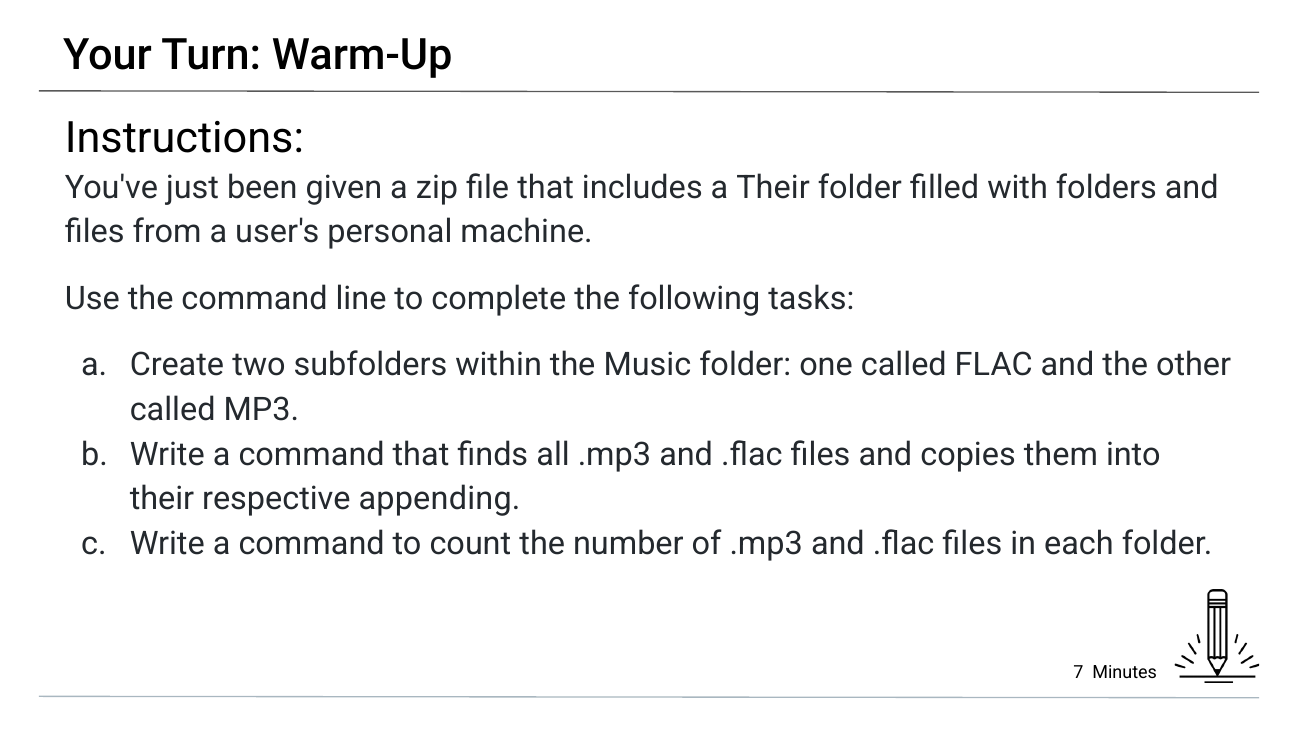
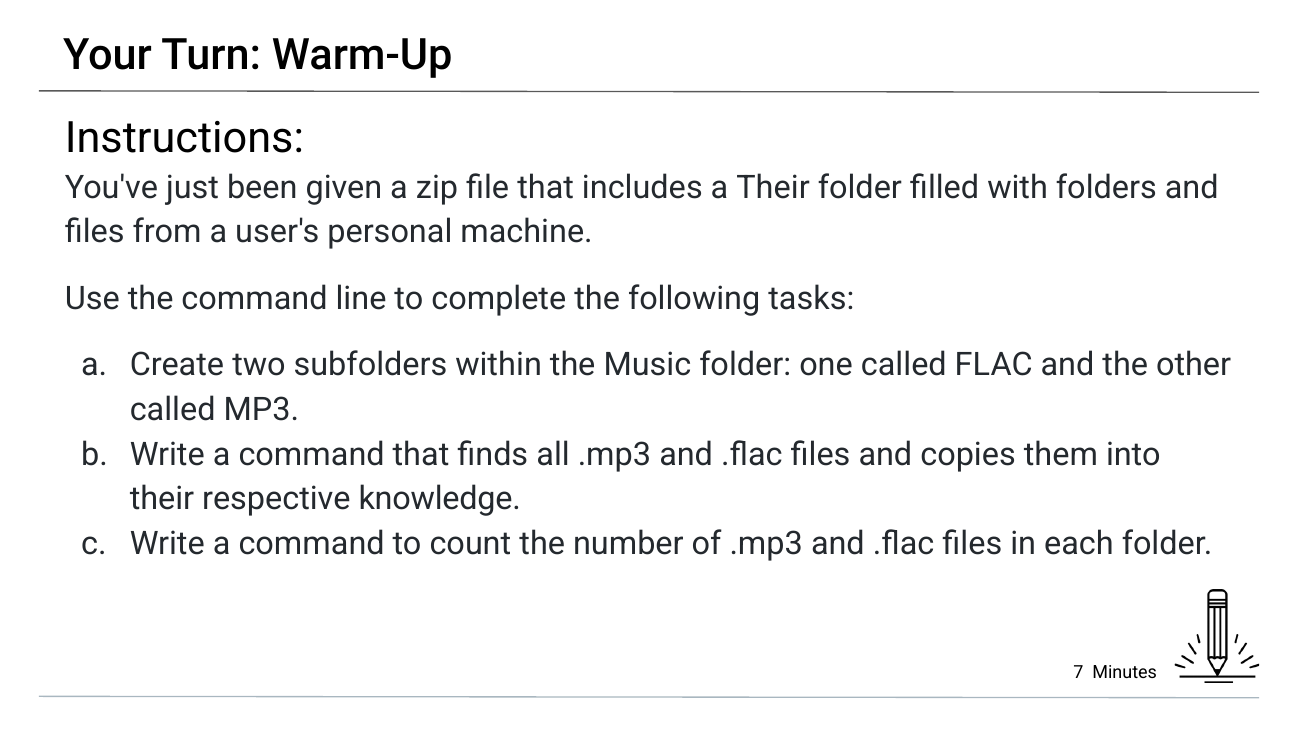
appending: appending -> knowledge (440, 499)
